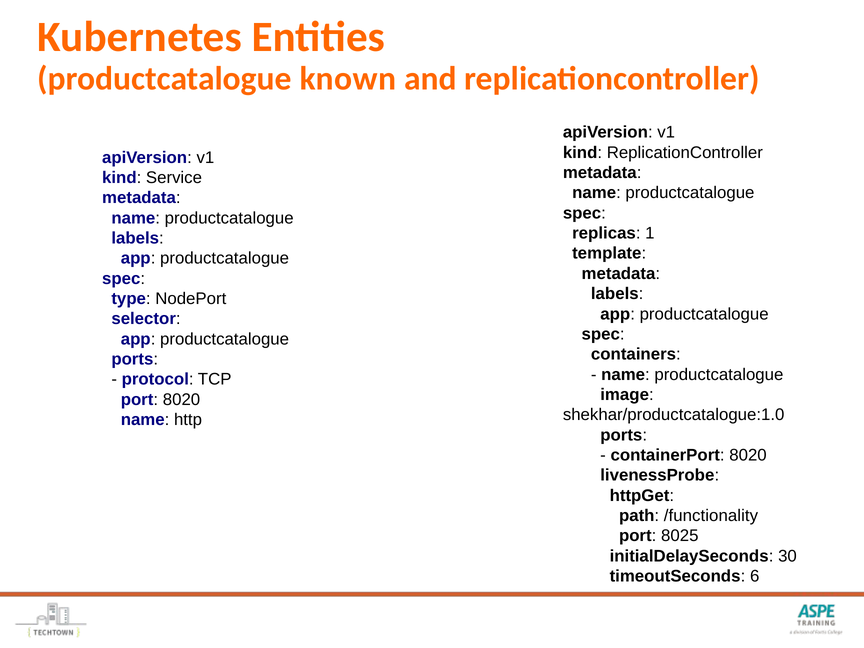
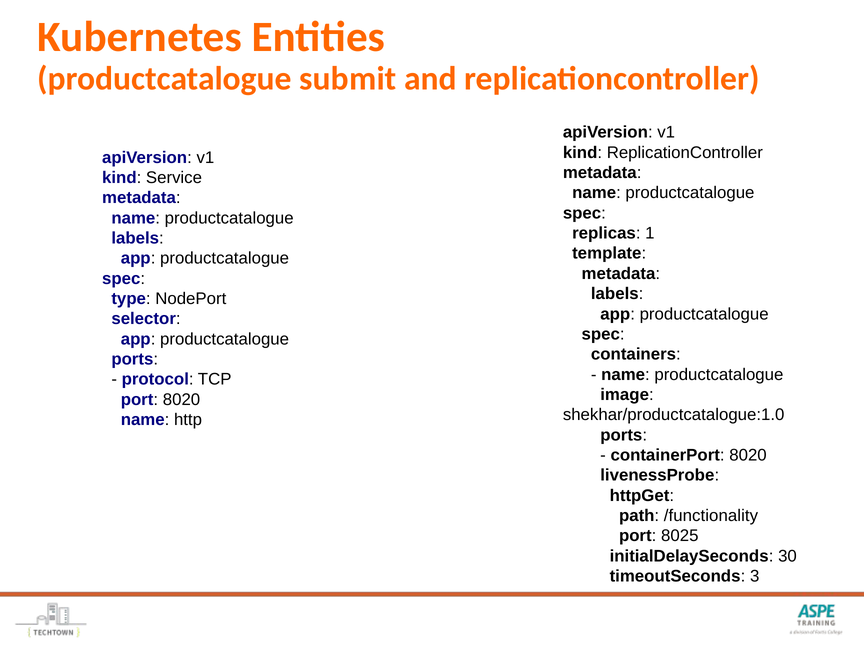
known: known -> submit (348, 79)
6: 6 -> 3 (755, 576)
